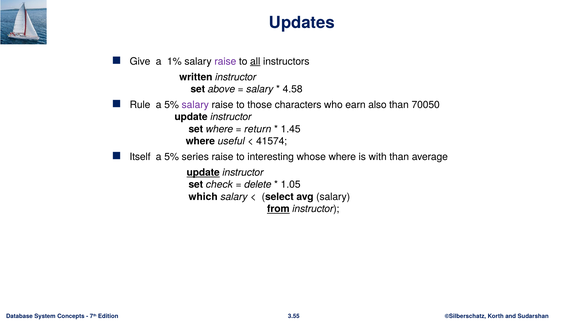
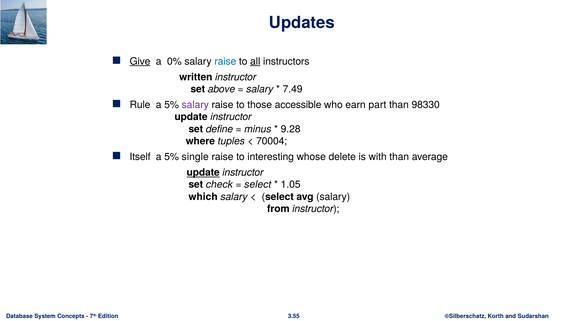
Give underline: none -> present (140, 61)
1%: 1% -> 0% (174, 61)
raise colour: purple -> blue (225, 61)
4.58: 4.58 -> 7.49 (293, 89)
characters: characters -> accessible (298, 105)
also: also -> part (377, 105)
70050: 70050 -> 98330 (426, 105)
set where: where -> define (219, 129)
return: return -> minus (258, 129)
1.45: 1.45 -> 9.28 (291, 129)
useful: useful -> tuples (231, 141)
41574: 41574 -> 70004 (272, 141)
series: series -> single (195, 157)
whose where: where -> delete (342, 157)
delete: delete -> select (258, 185)
from underline: present -> none (278, 209)
